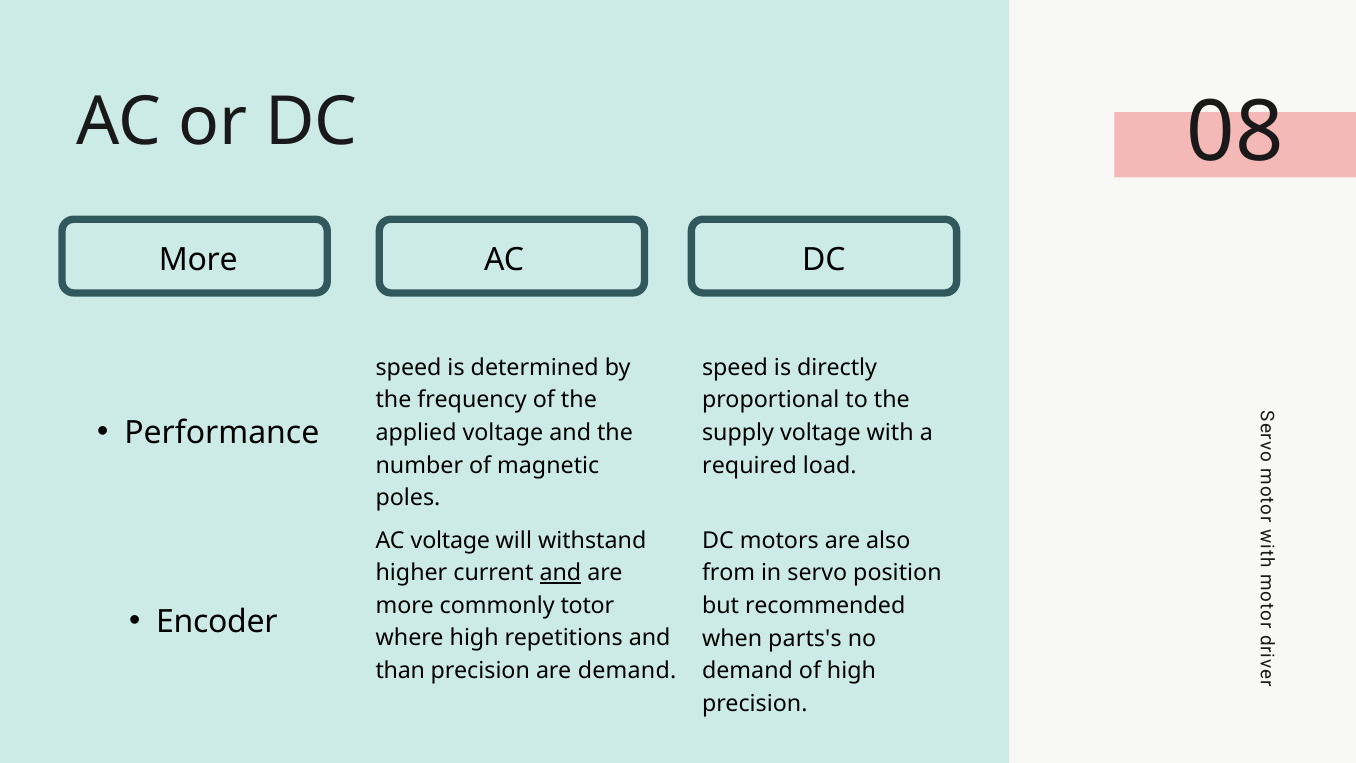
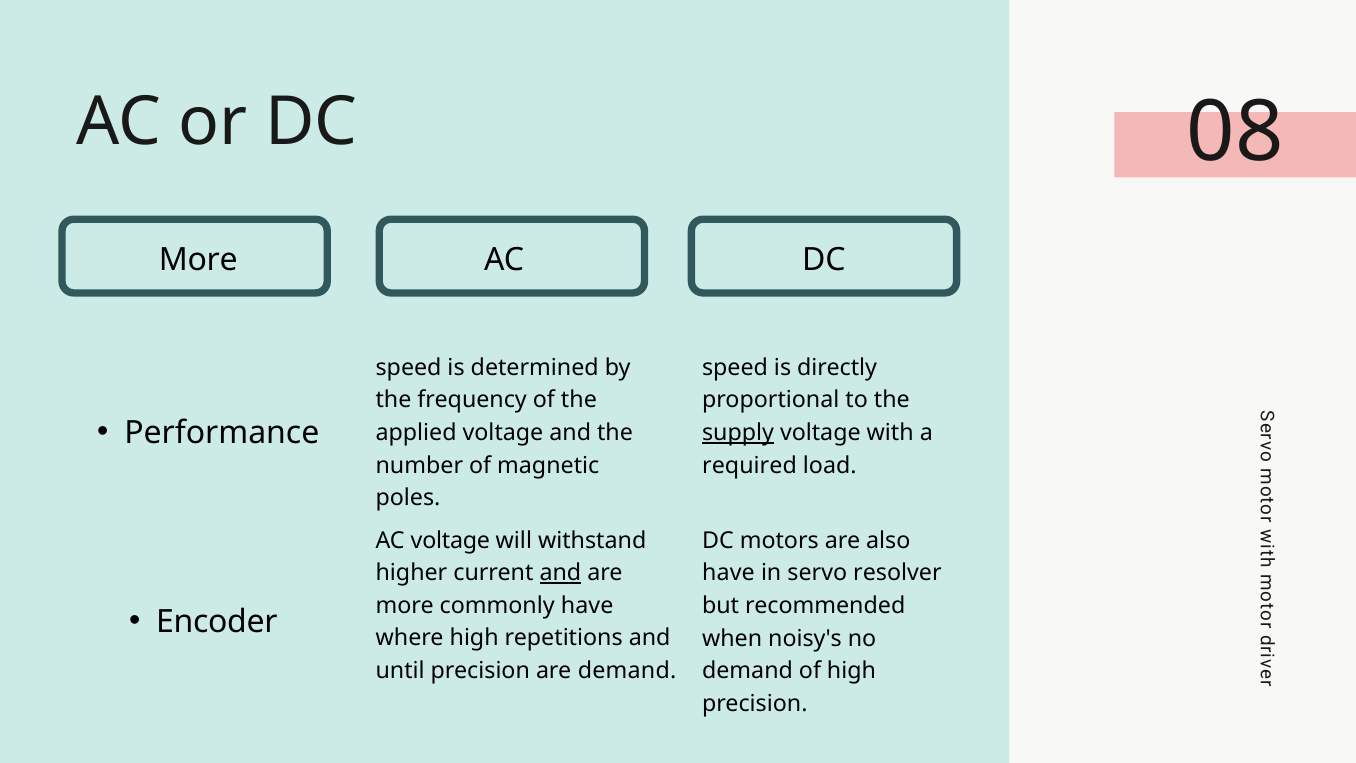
supply underline: none -> present (738, 433)
from: from -> have (728, 573)
position: position -> resolver (897, 573)
commonly totor: totor -> have (587, 605)
parts's: parts's -> noisy's (805, 638)
than: than -> until (400, 671)
